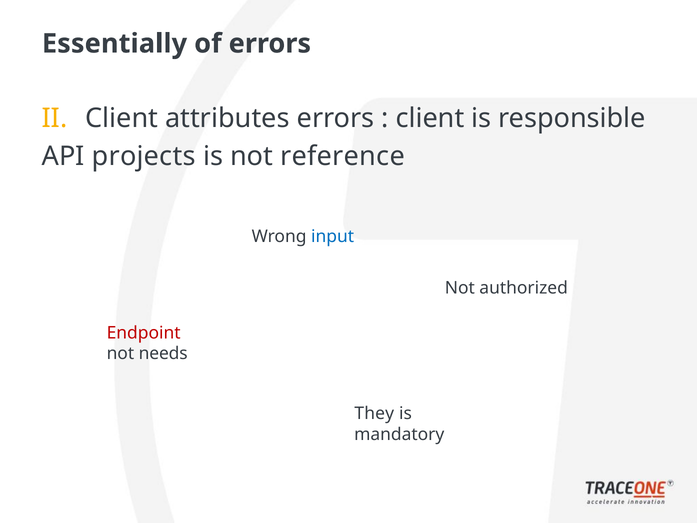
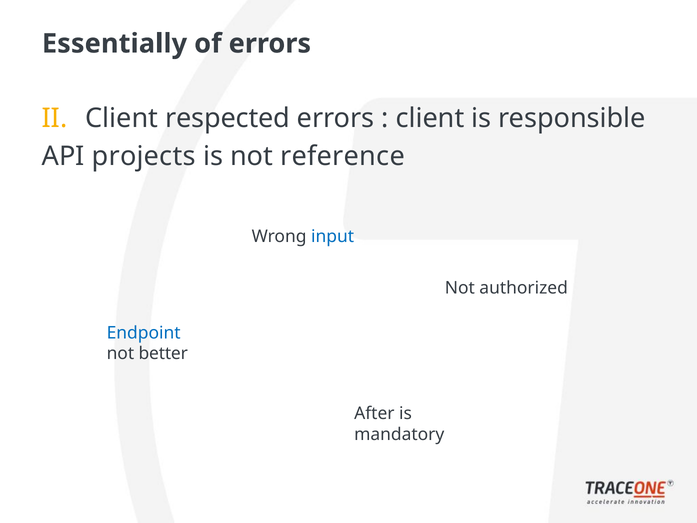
attributes: attributes -> respected (228, 118)
Endpoint colour: red -> blue (144, 333)
needs: needs -> better (163, 354)
They: They -> After (374, 413)
